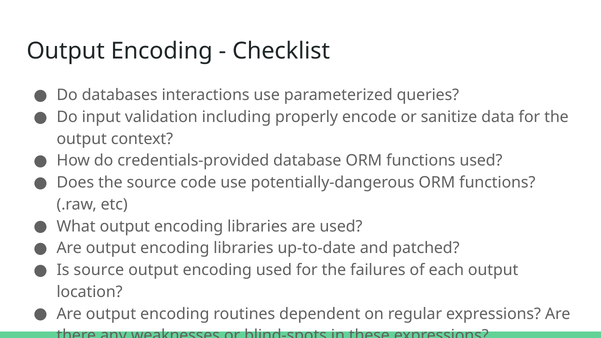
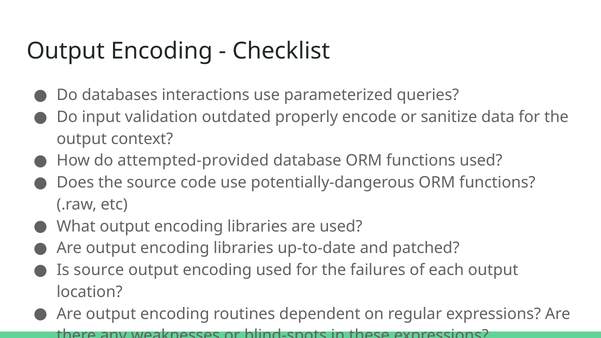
including: including -> outdated (236, 117)
credentials-provided: credentials-provided -> attempted-provided (193, 161)
